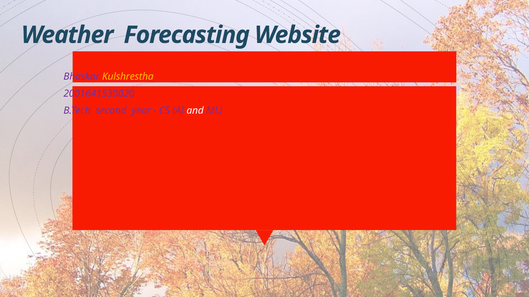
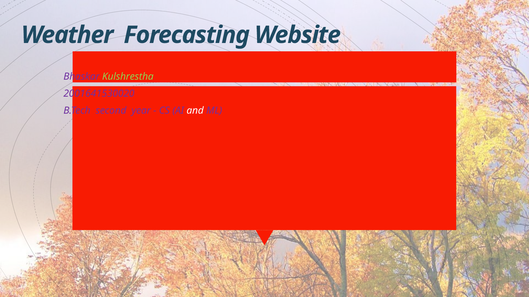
Kulshrestha colour: yellow -> light green (128, 77)
